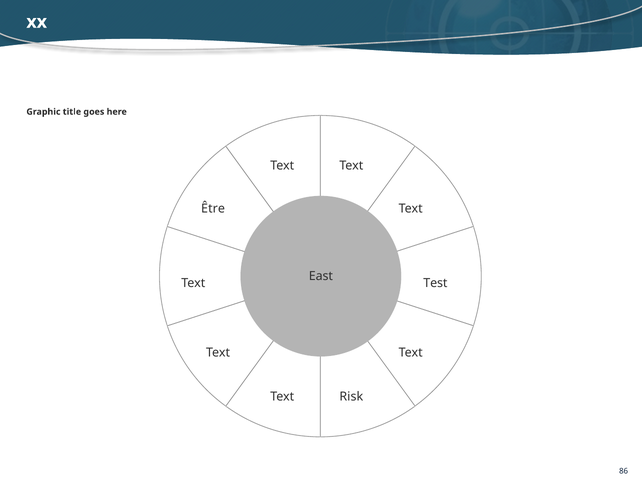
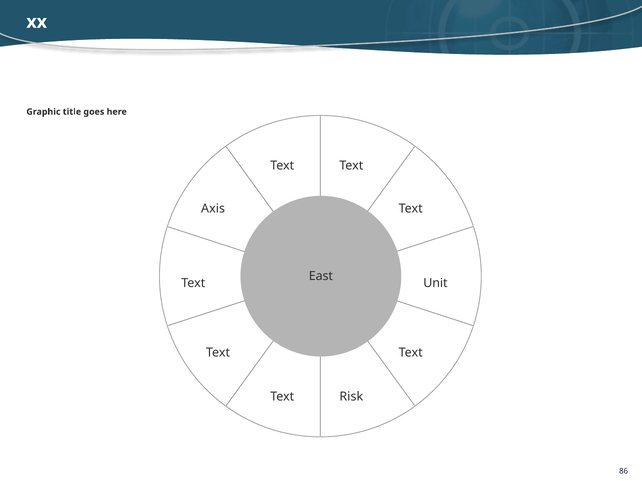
Être: Être -> Axis (213, 209)
Test: Test -> Unit (435, 284)
